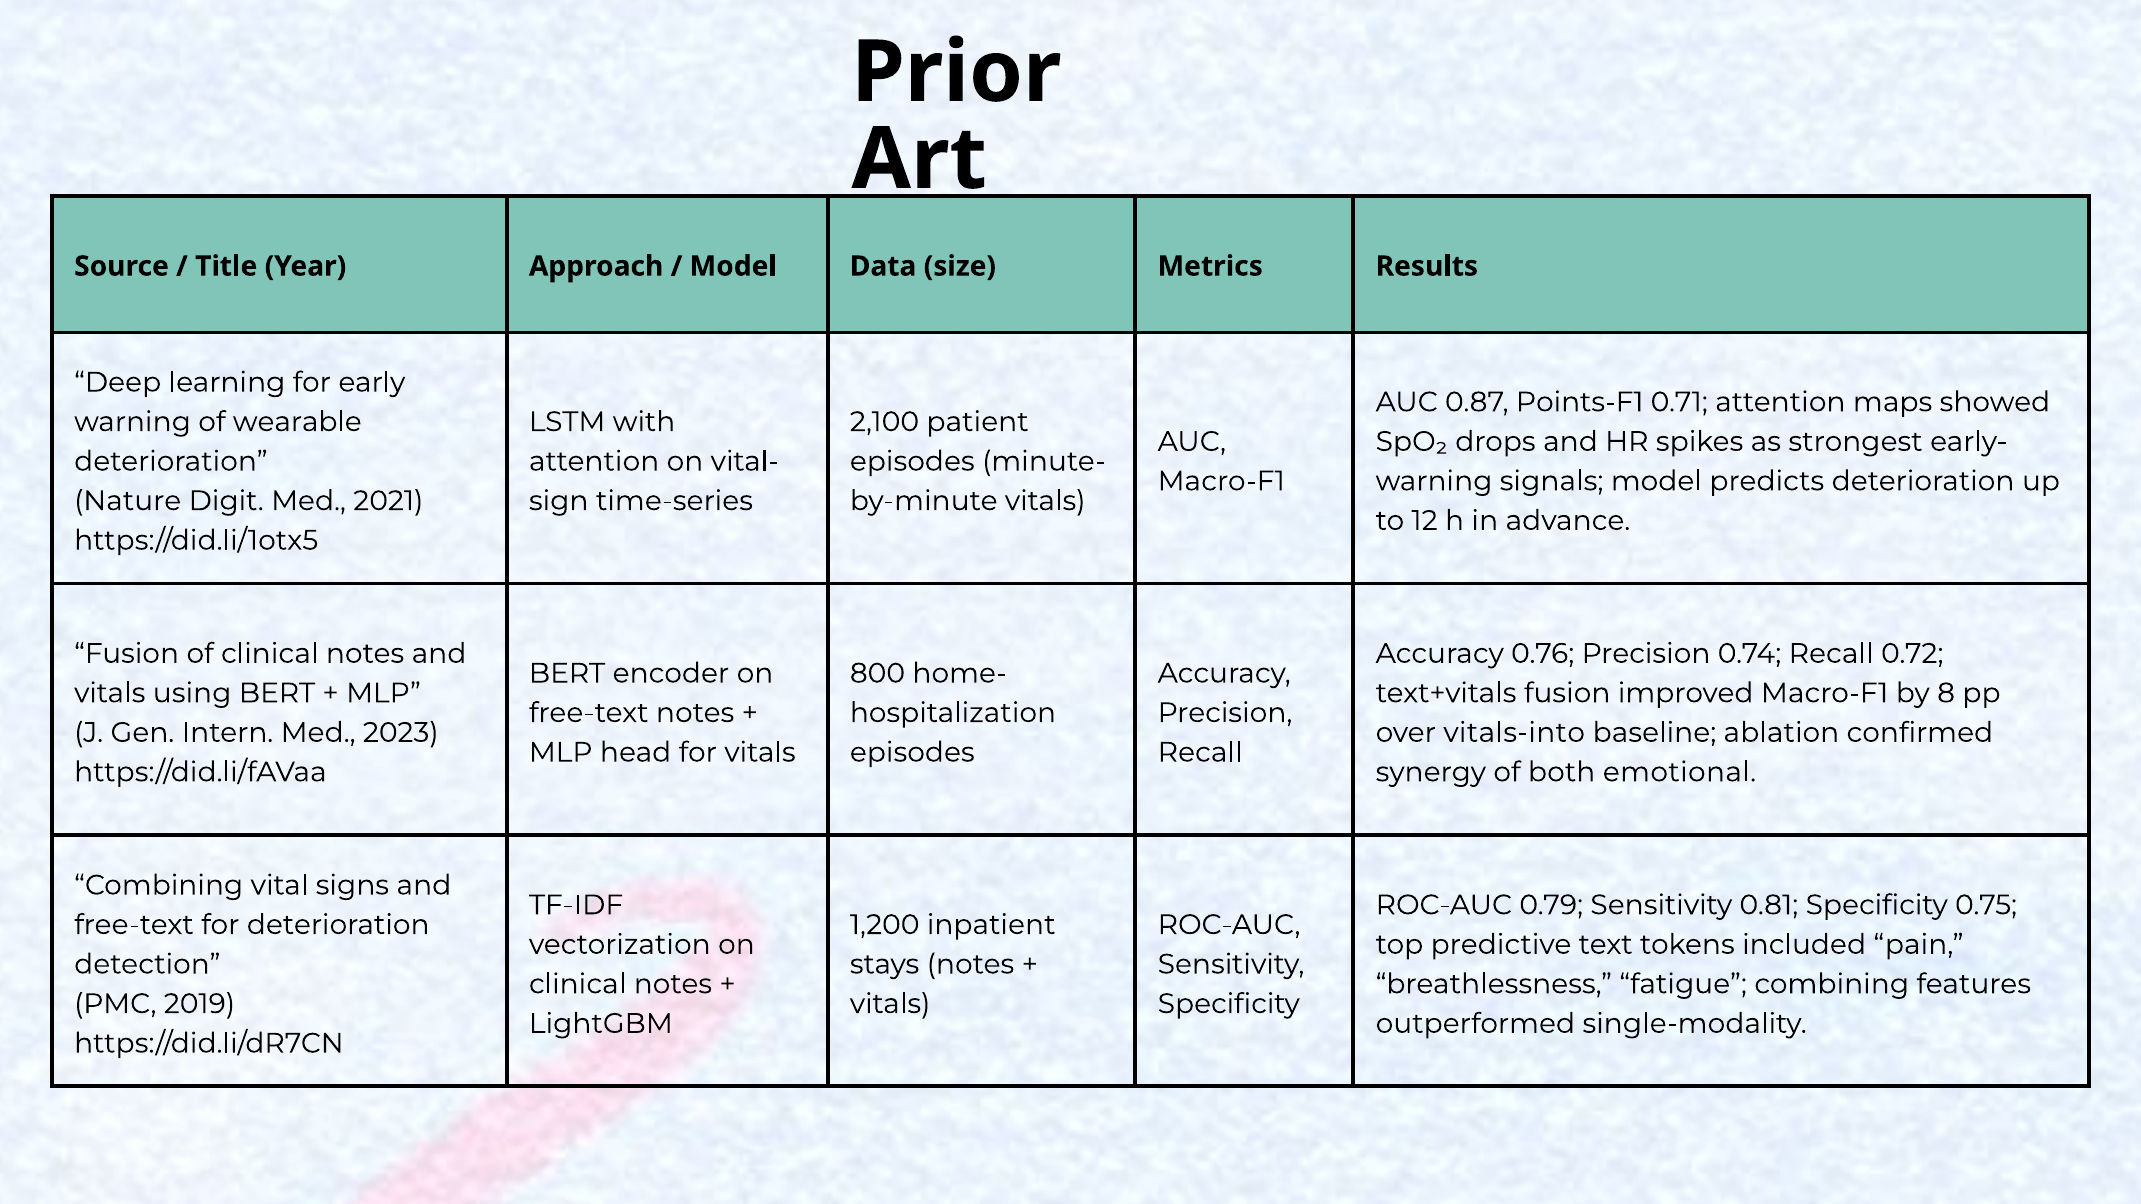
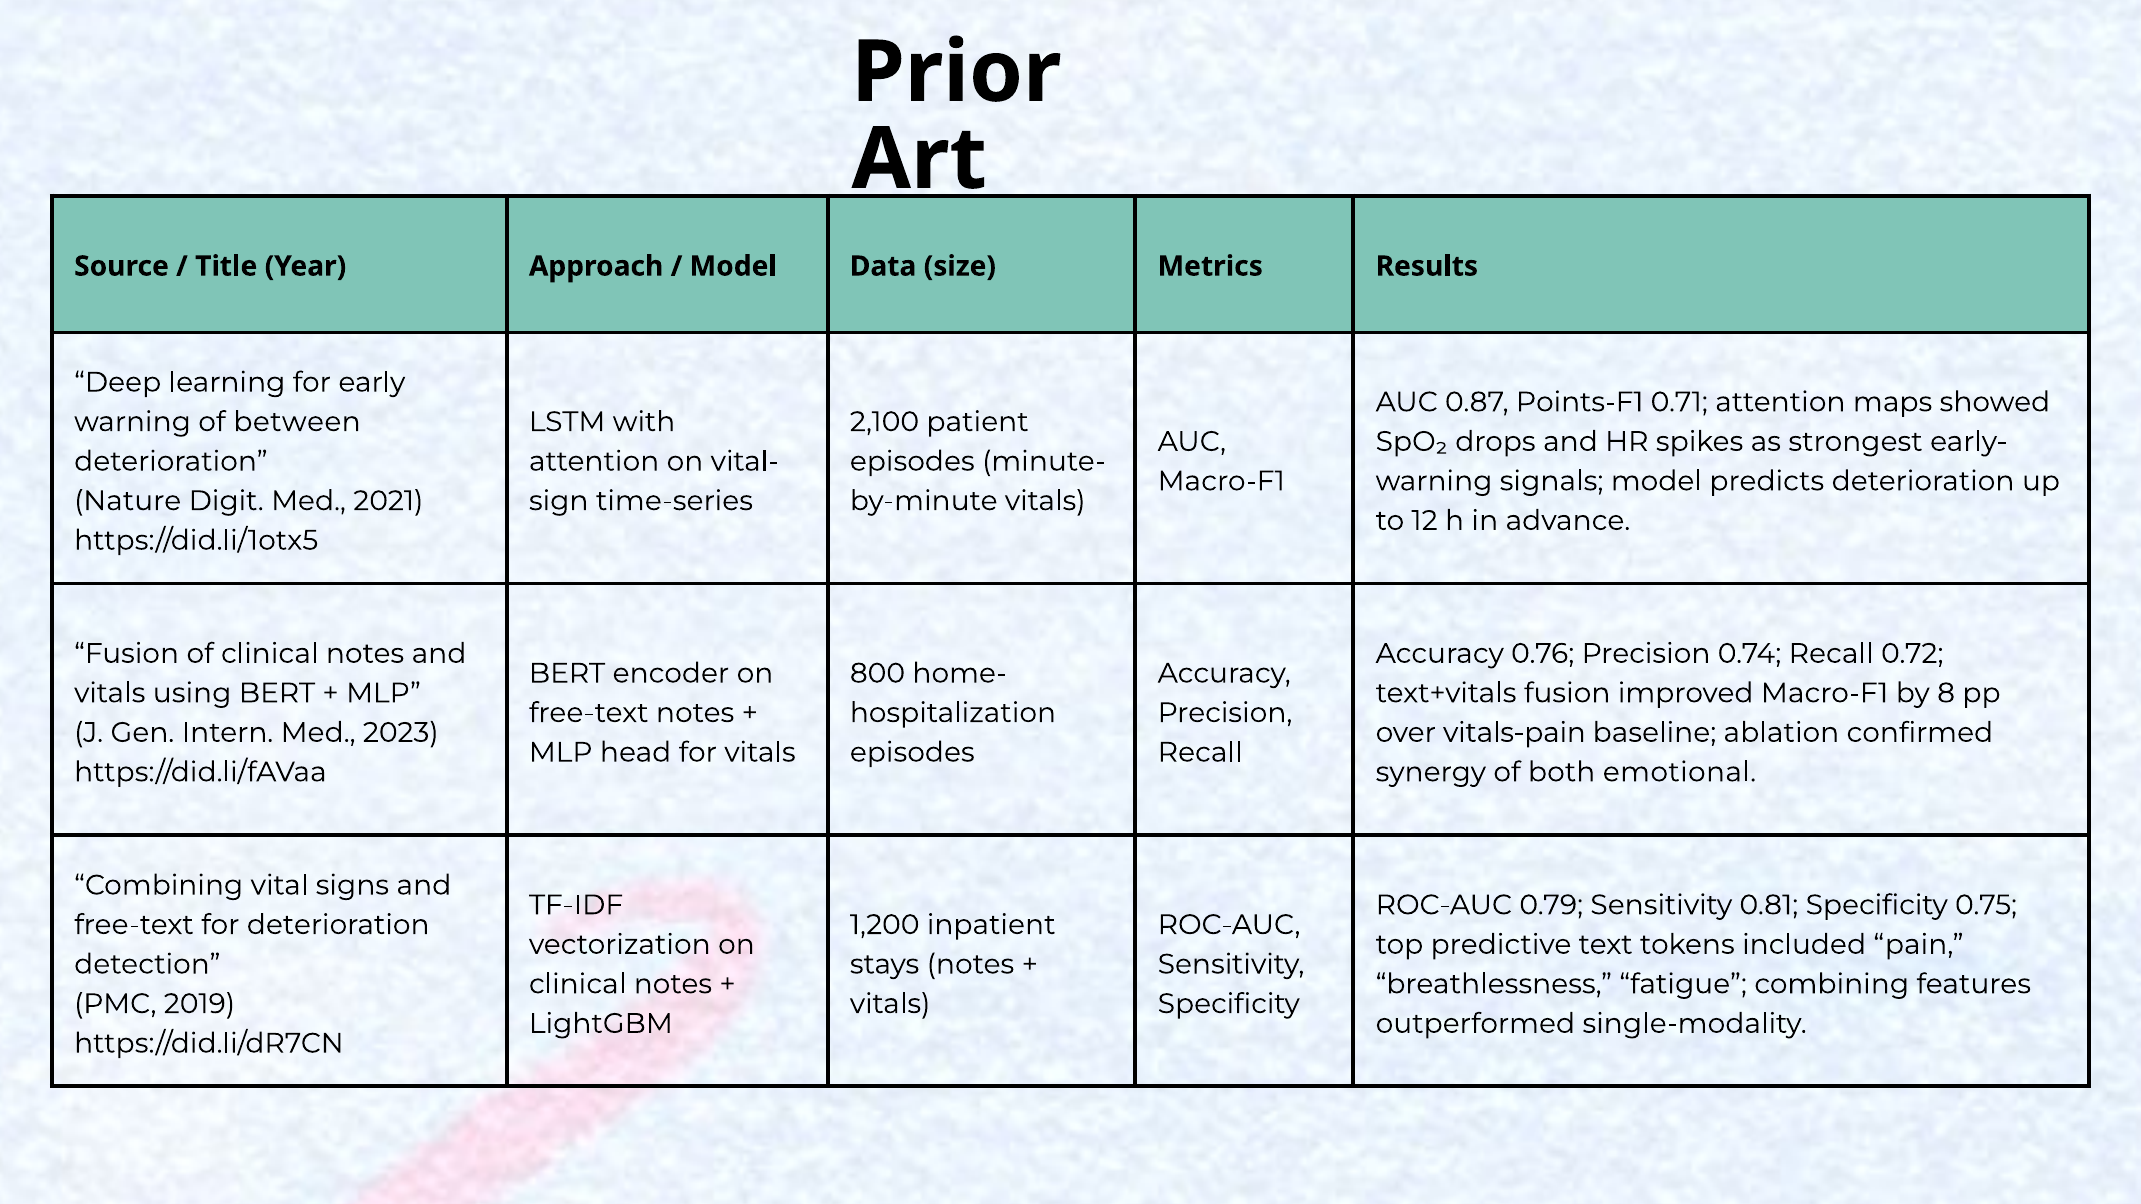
wearable: wearable -> between (297, 422)
vitals-into: vitals-into -> vitals-pain (1514, 733)
